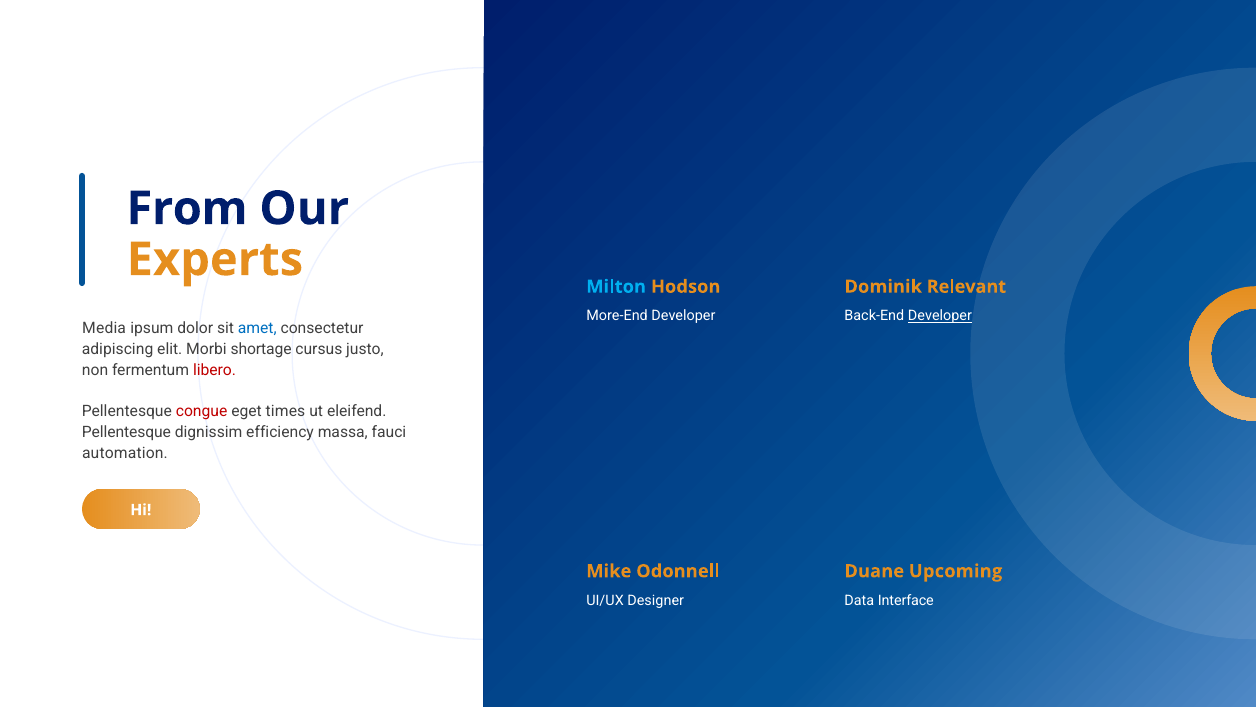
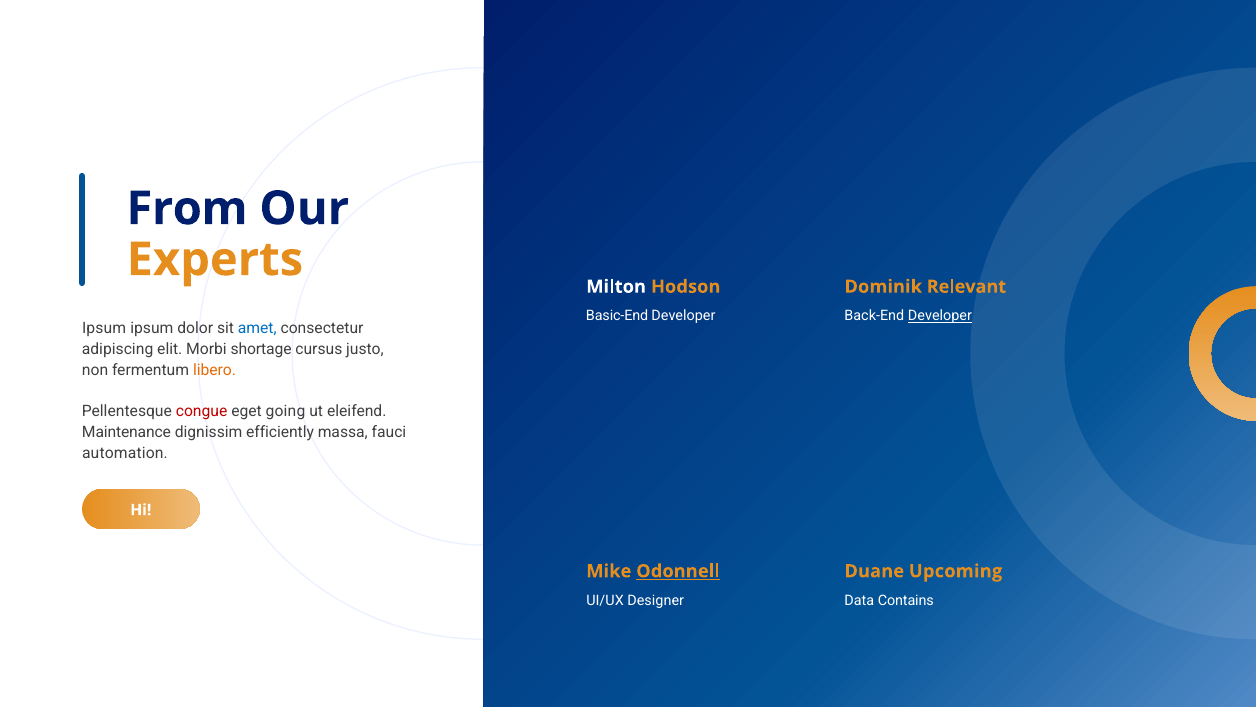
Milton colour: light blue -> white (616, 286)
More-End: More-End -> Basic-End (617, 316)
Media: Media -> Ipsum (104, 329)
libero colour: red -> orange (214, 370)
times: times -> going (285, 411)
Pellentesque: Pellentesque -> Maintenance (126, 432)
efficiency: efficiency -> efficiently (280, 432)
Odonnell underline: none -> present (678, 571)
Interface: Interface -> Contains (906, 600)
